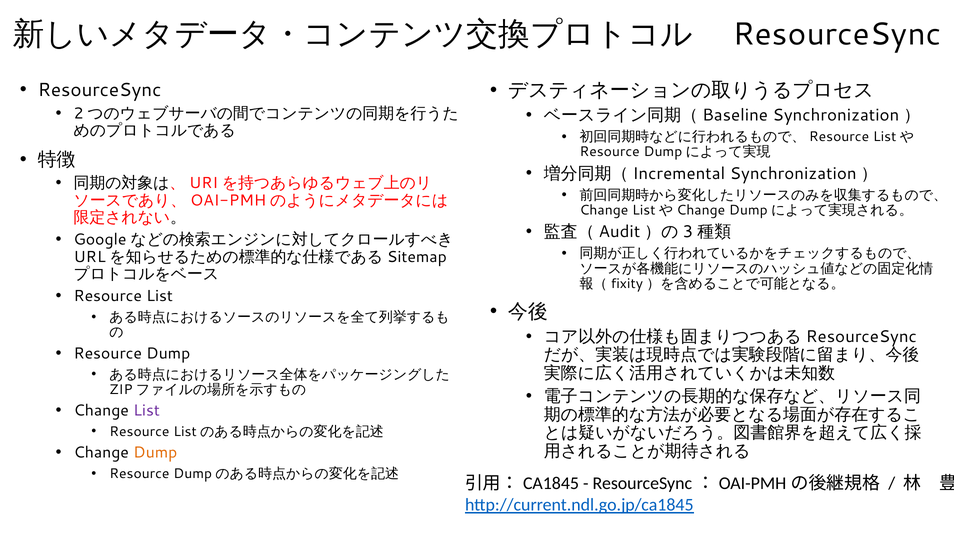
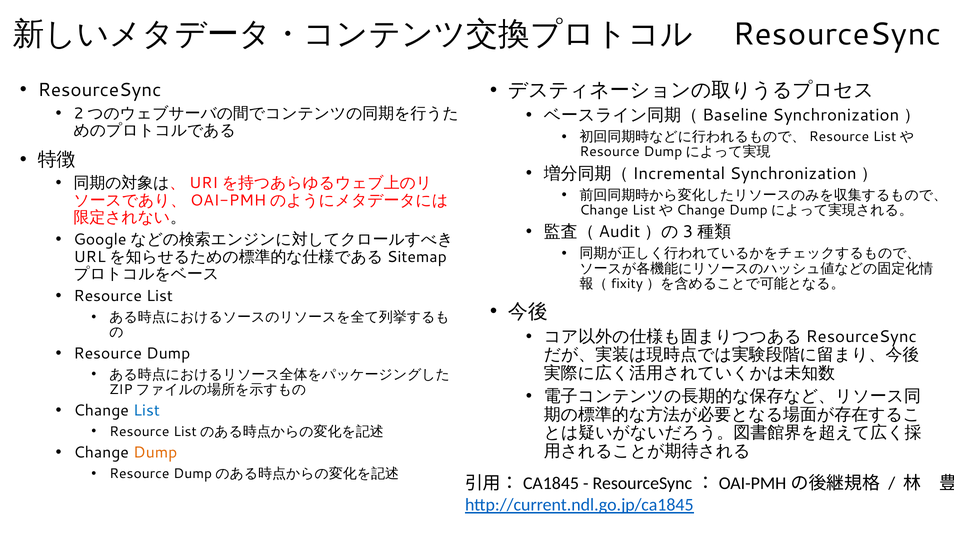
List colour: purple -> blue (147, 410)
